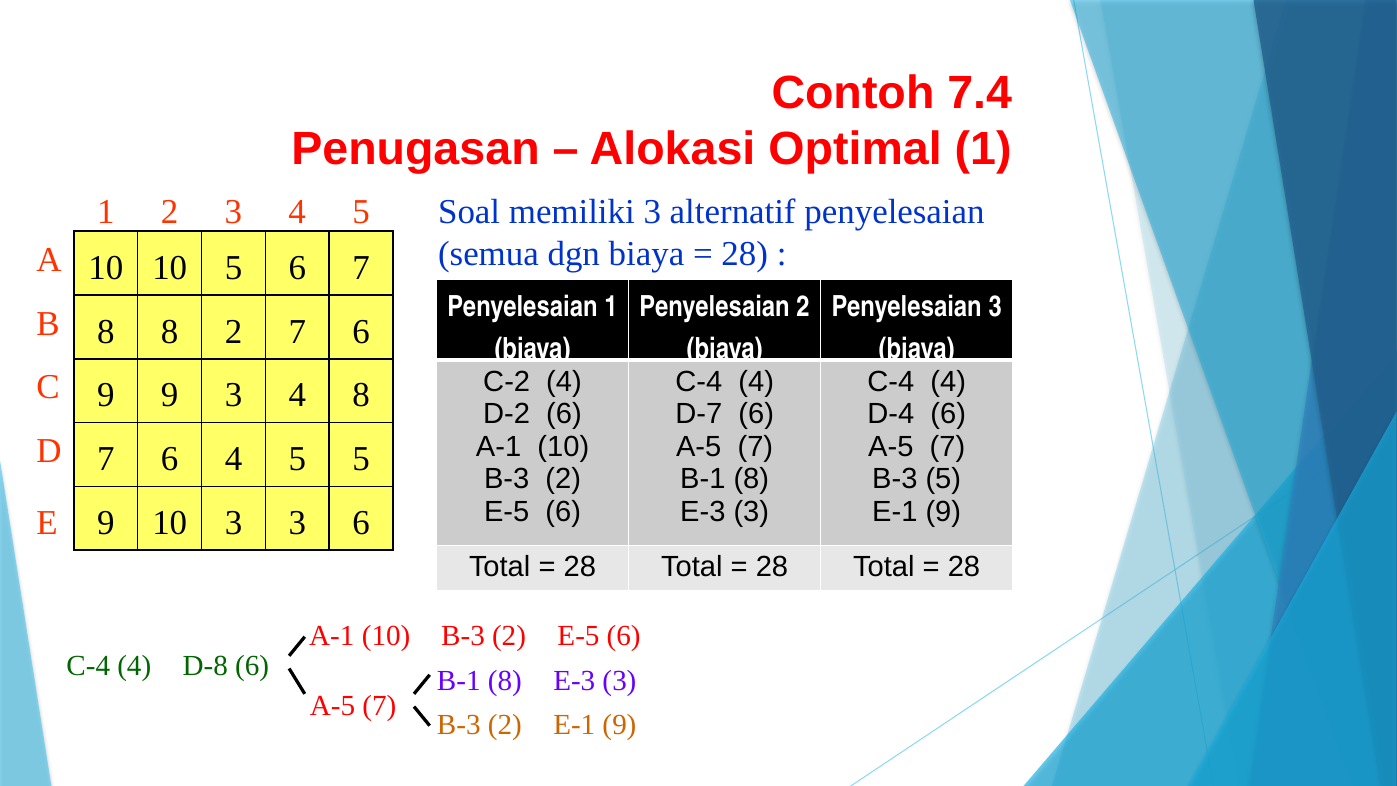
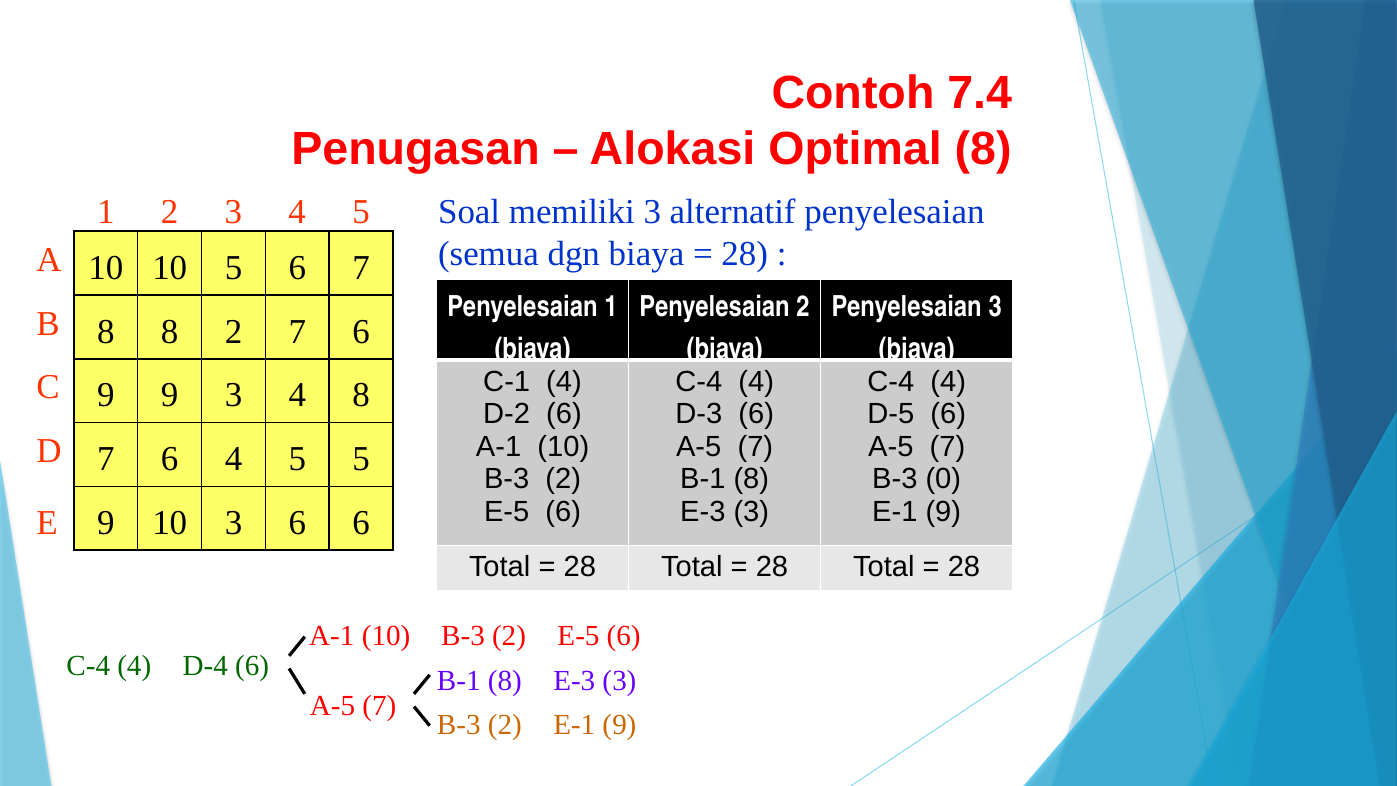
Optimal 1: 1 -> 8 (983, 149)
C-2: C-2 -> C-1 (507, 382)
D-7: D-7 -> D-3 (699, 414)
D-4: D-4 -> D-5 (891, 414)
B-3 5: 5 -> 0 (943, 479)
3: 3 -> 6 (297, 523)
D-8: D-8 -> D-4 (205, 666)
